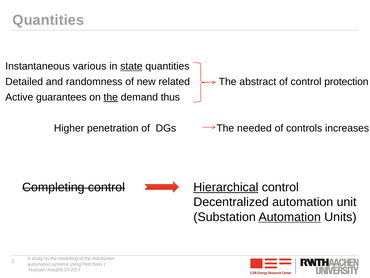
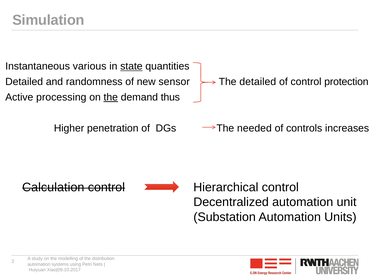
Quantities: Quantities -> Simulation (48, 20)
related: related -> sensor (174, 82)
The abstract: abstract -> detailed (258, 82)
guarantees: guarantees -> processing (61, 97)
Completing: Completing -> Calculation (53, 187)
Hierarchical underline: present -> none (226, 187)
Automation underline: present -> none (290, 217)
